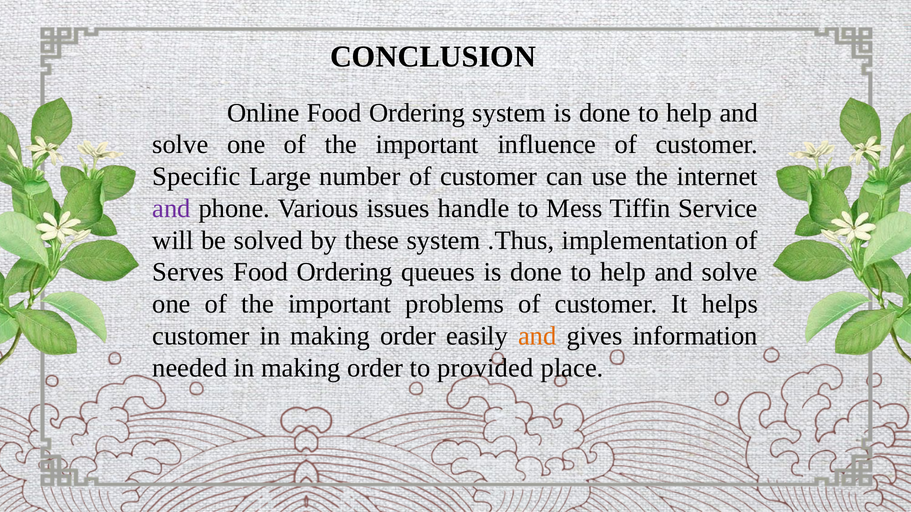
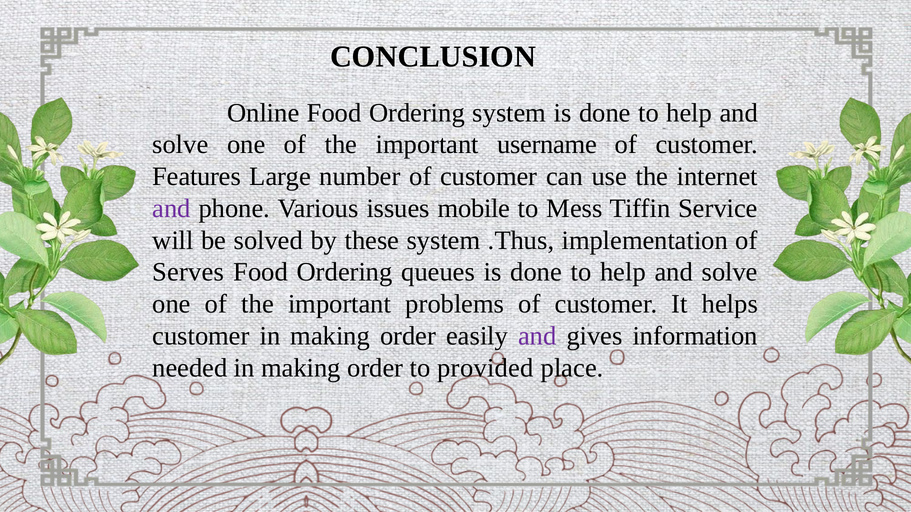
influence: influence -> username (547, 145)
Specific: Specific -> Features (197, 177)
handle: handle -> mobile (474, 209)
and colour: orange -> purple (537, 336)
